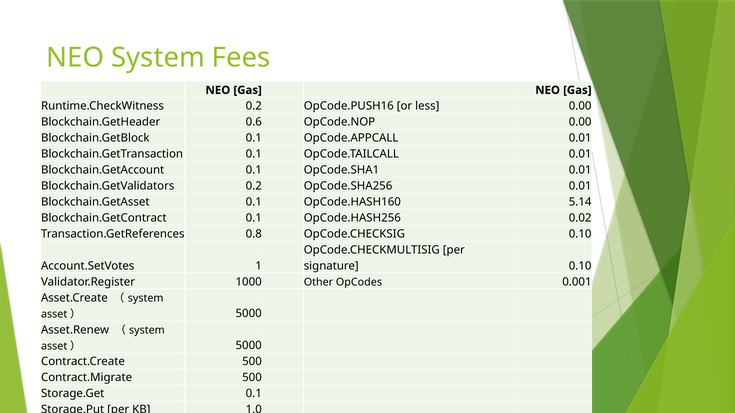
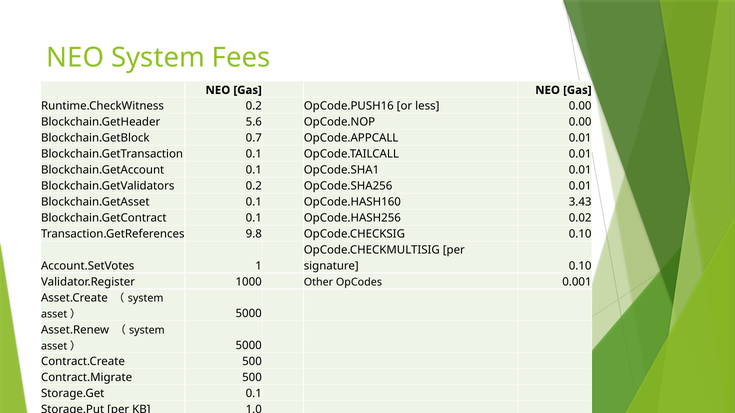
0.6: 0.6 -> 5.6 (254, 122)
Blockchain.GetBlock 0.1: 0.1 -> 0.7 (254, 138)
5.14: 5.14 -> 3.43 (580, 202)
0.8: 0.8 -> 9.8 (254, 234)
